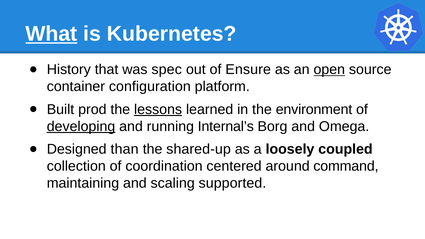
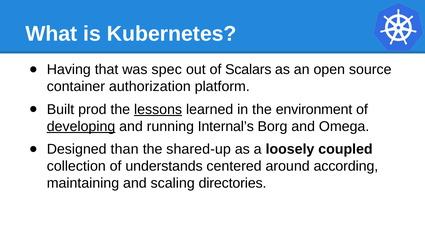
What underline: present -> none (51, 34)
History: History -> Having (69, 70)
Ensure: Ensure -> Scalars (248, 70)
open underline: present -> none (329, 70)
configuration: configuration -> authorization (150, 87)
coordination: coordination -> understands (164, 166)
command: command -> according (346, 166)
supported: supported -> directories (233, 183)
